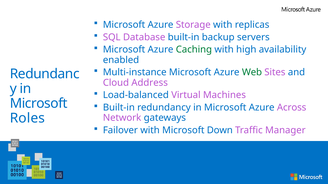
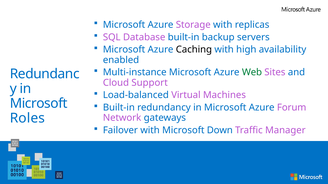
Caching colour: green -> black (194, 50)
Address: Address -> Support (150, 83)
Across: Across -> Forum (292, 108)
